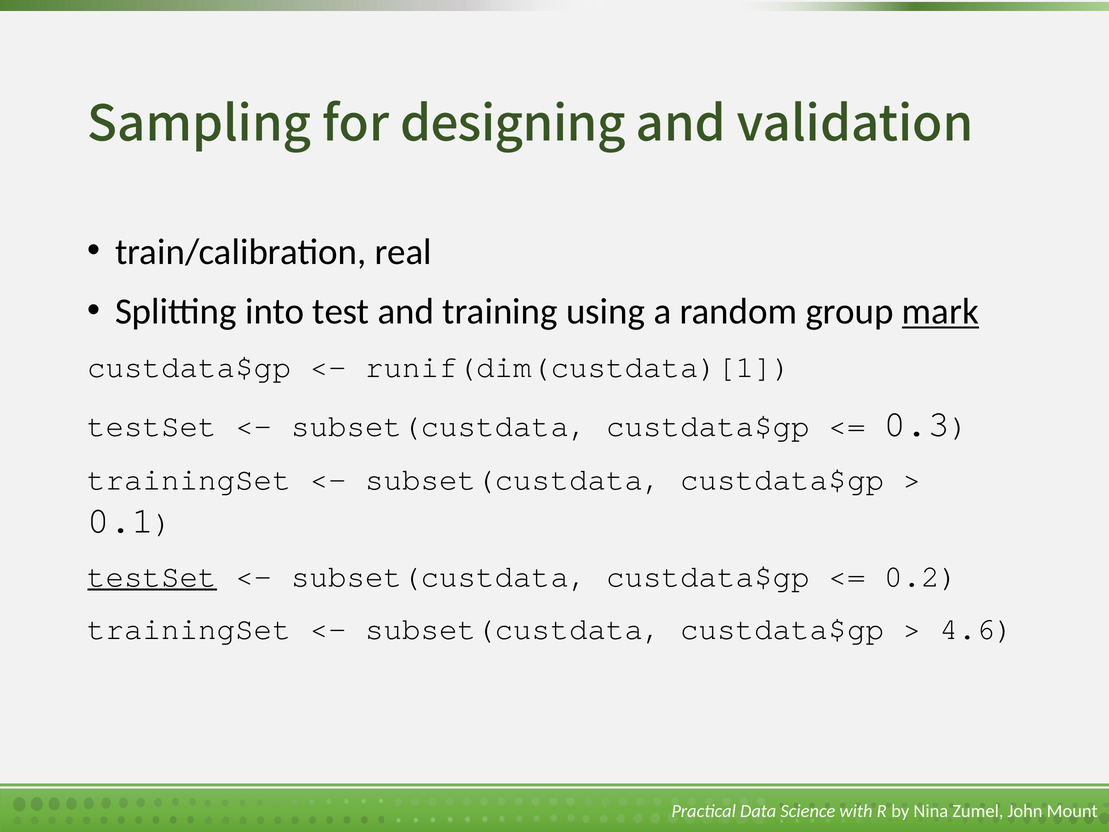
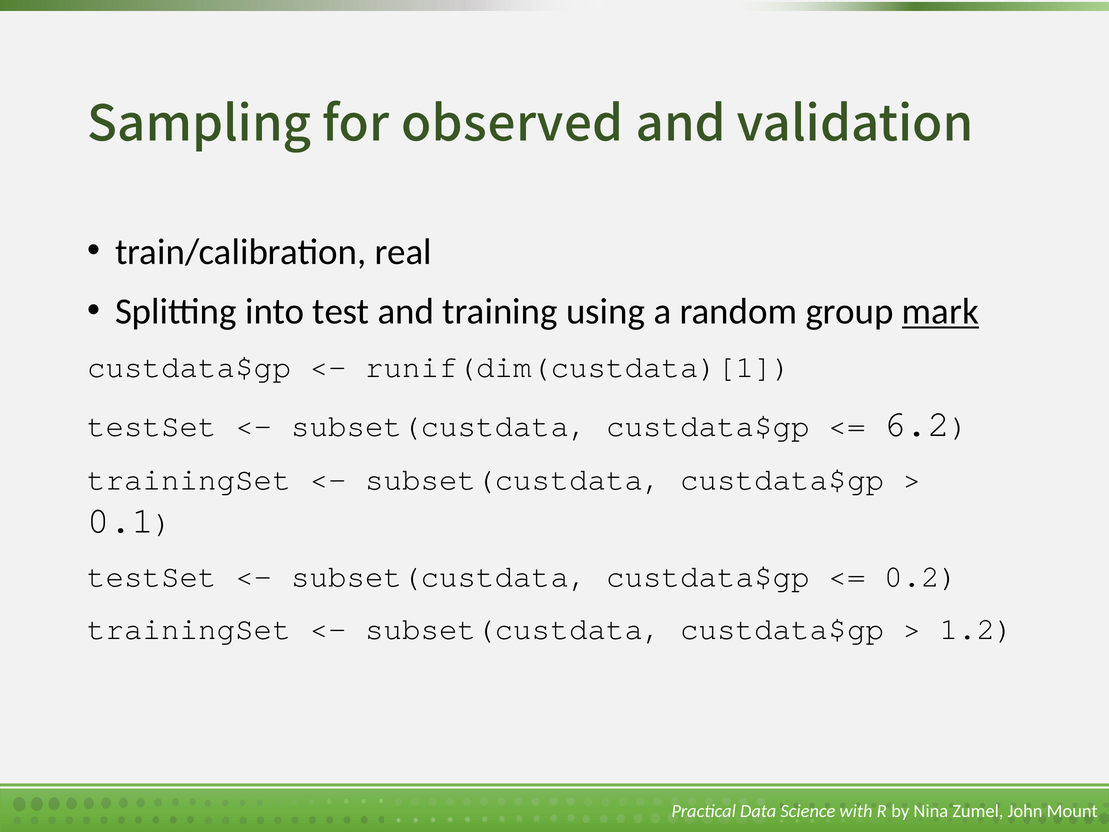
designing: designing -> observed (512, 124)
0.3: 0.3 -> 6.2 (917, 424)
testSet underline: present -> none (152, 576)
4.6: 4.6 -> 1.2 (977, 629)
